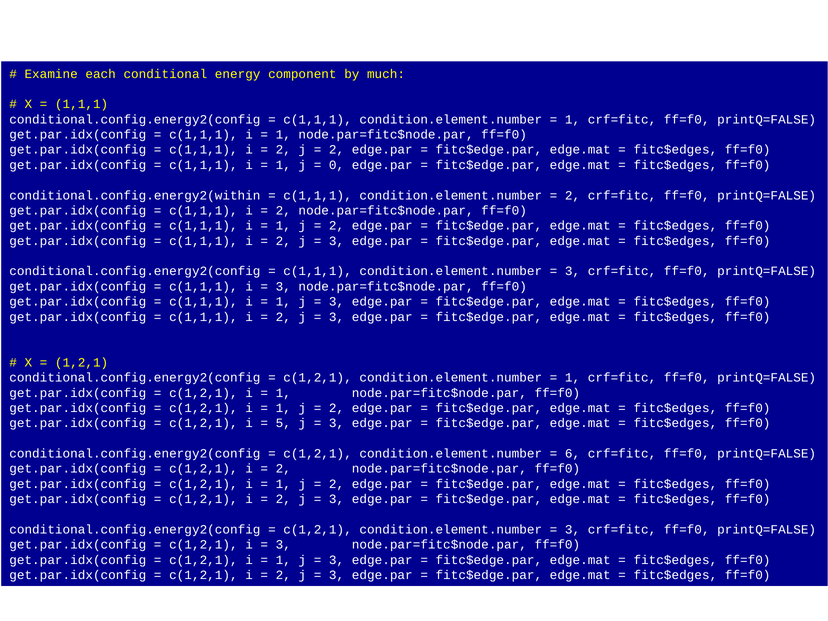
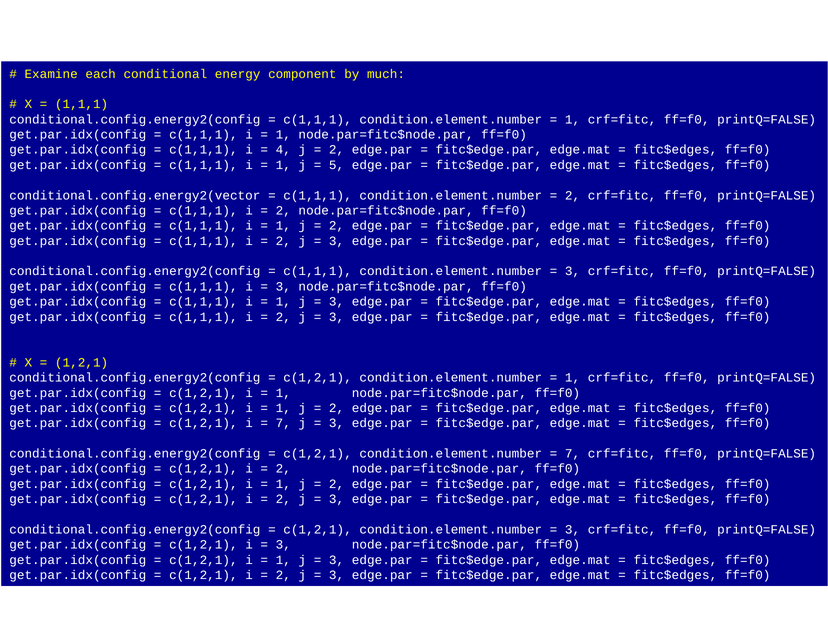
2: 2 -> 4 (283, 150)
0: 0 -> 5 (337, 165)
conditional.config.energy2(within: conditional.config.energy2(within -> conditional.config.energy2(vector (135, 195)
5: 5 -> 7 (283, 423)
6: 6 -> 7 (573, 454)
